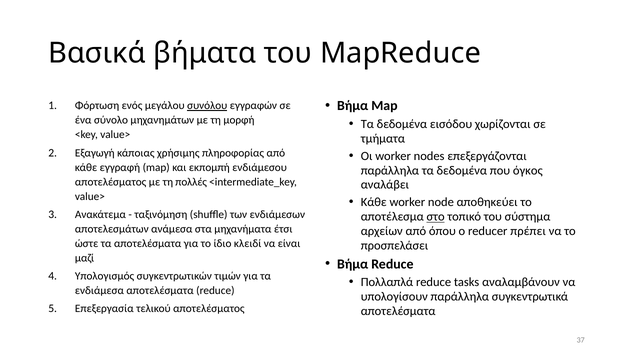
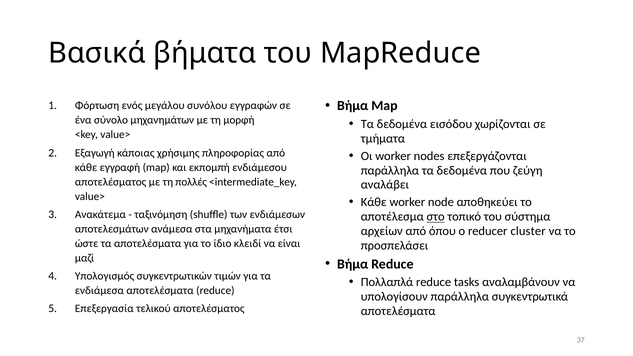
συνόλου underline: present -> none (207, 106)
όγκος: όγκος -> ζεύγη (528, 170)
πρέπει: πρέπει -> cluster (528, 231)
